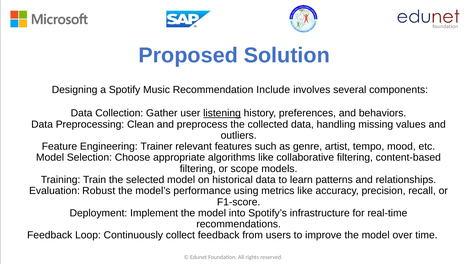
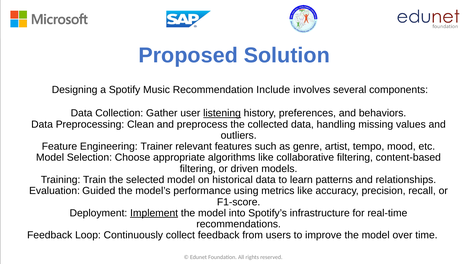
scope: scope -> driven (245, 169)
Robust: Robust -> Guided (99, 191)
Implement underline: none -> present (154, 213)
